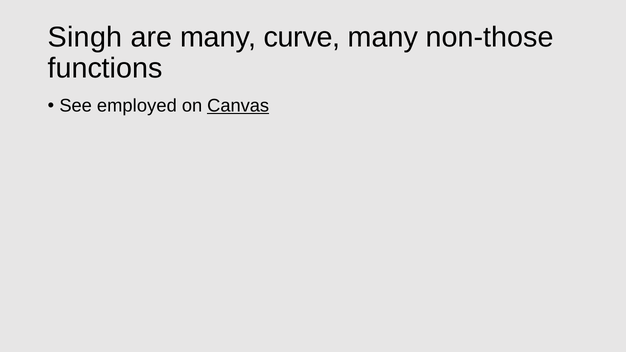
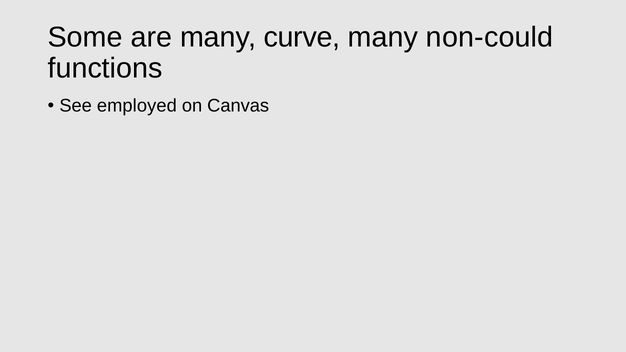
Singh: Singh -> Some (85, 37)
non-those: non-those -> non-could (490, 37)
Canvas underline: present -> none (238, 106)
